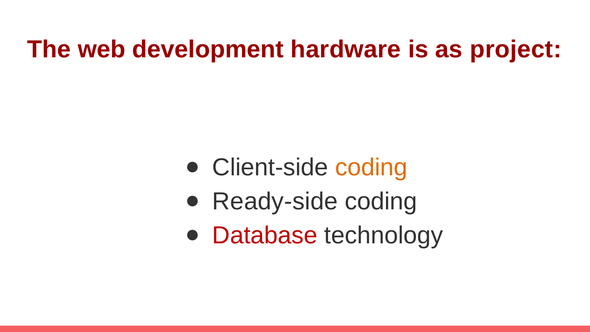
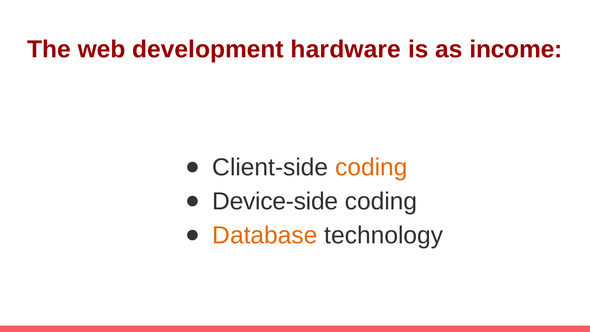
project: project -> income (516, 49)
Ready-side: Ready-side -> Device-side (275, 201)
Database colour: red -> orange (265, 235)
